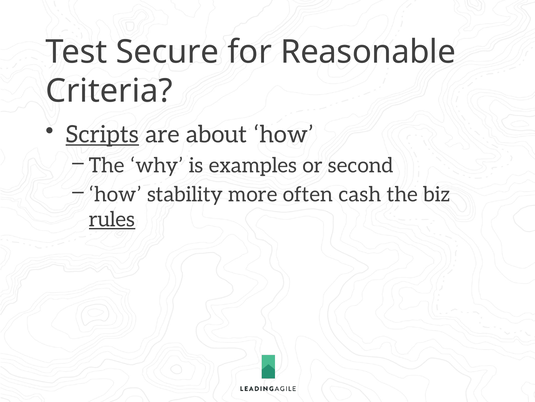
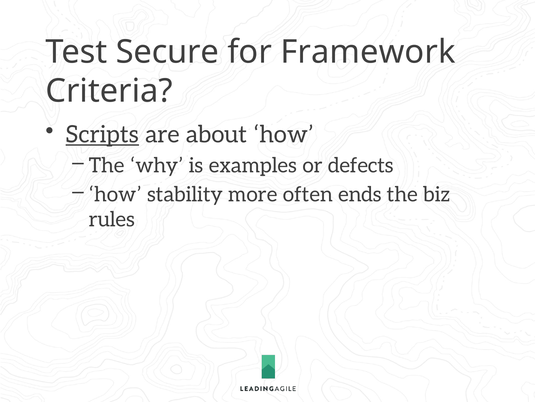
Reasonable: Reasonable -> Framework (368, 52)
second: second -> defects (361, 165)
cash: cash -> ends (360, 194)
rules underline: present -> none (112, 219)
